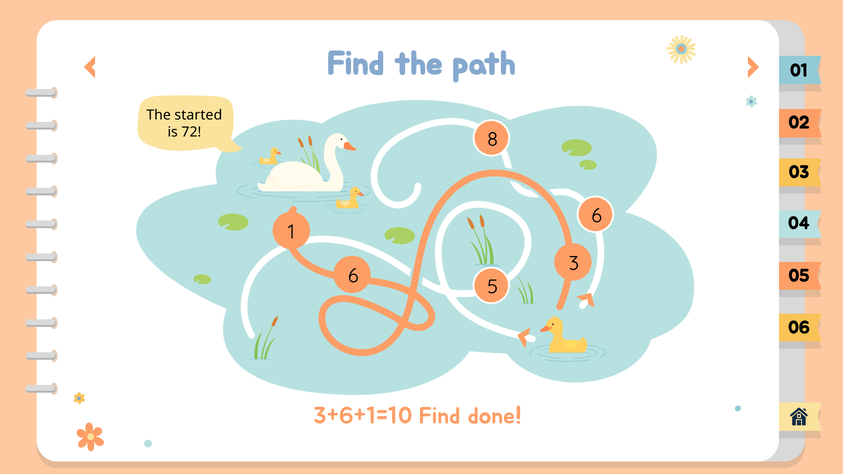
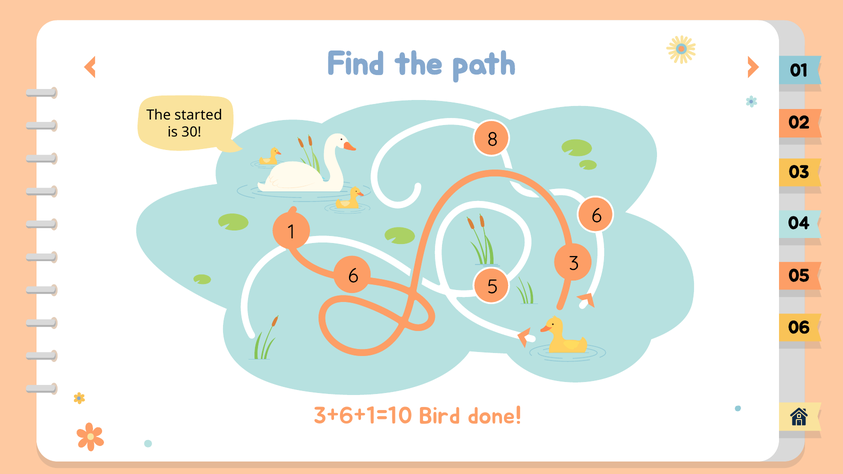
72: 72 -> 30 (191, 132)
3+6+1=10 Find: Find -> Bird (440, 416)
